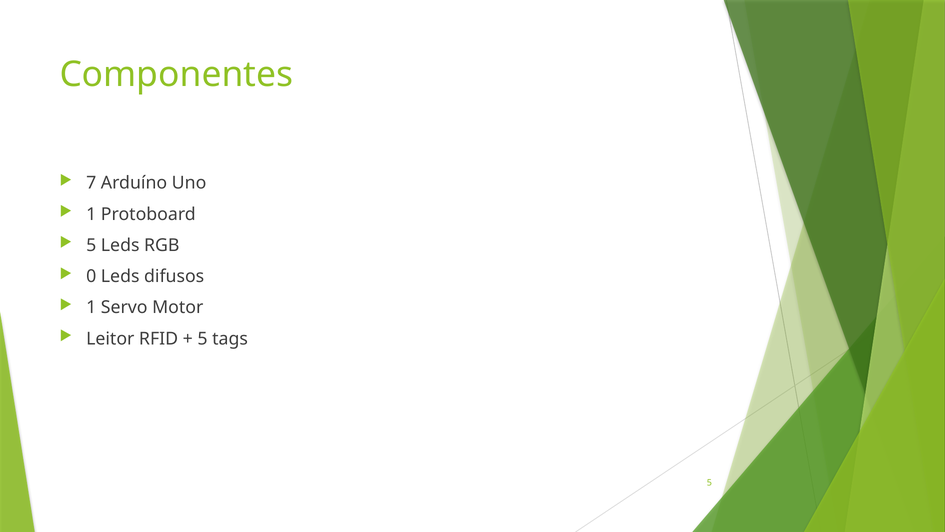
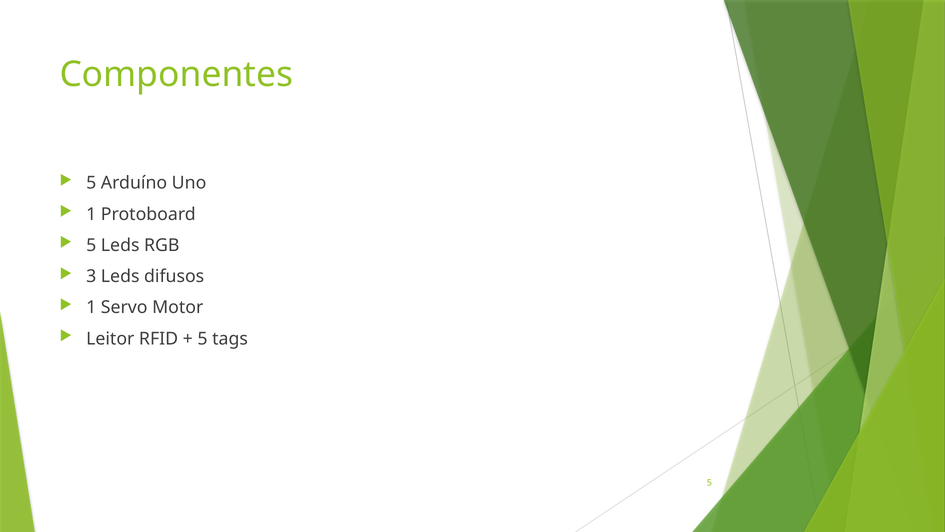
7: 7 -> 5 (91, 183)
0: 0 -> 3 (91, 276)
